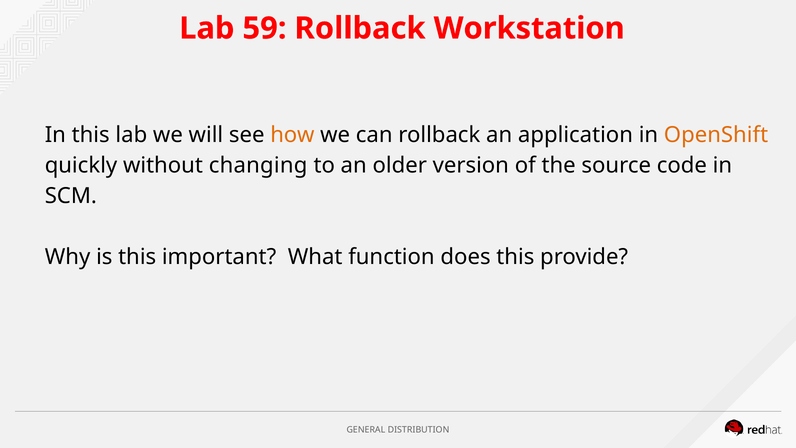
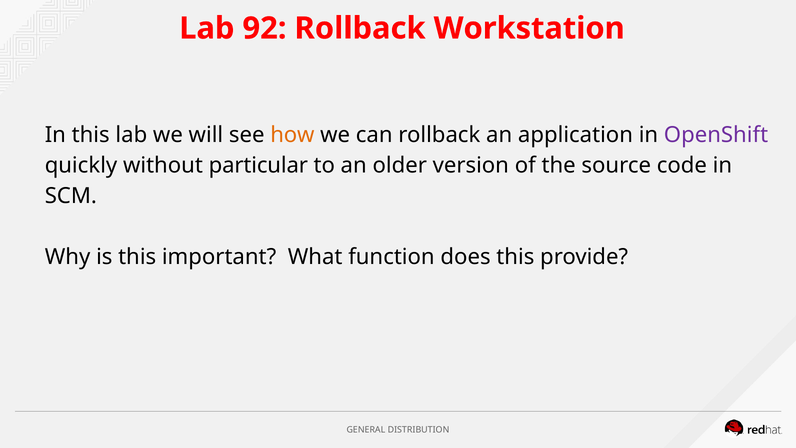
59: 59 -> 92 (264, 28)
OpenShift colour: orange -> purple (716, 135)
changing: changing -> particular (258, 165)
